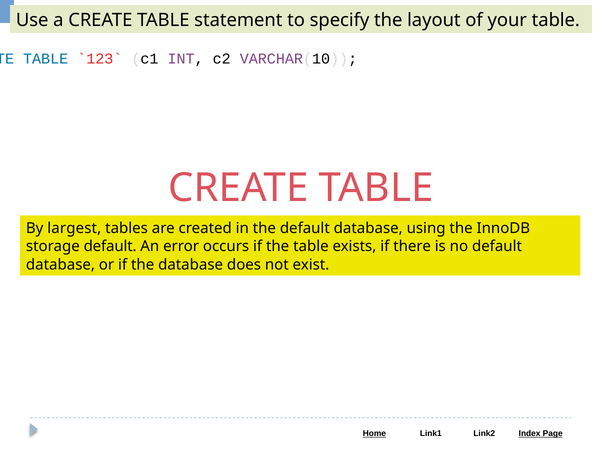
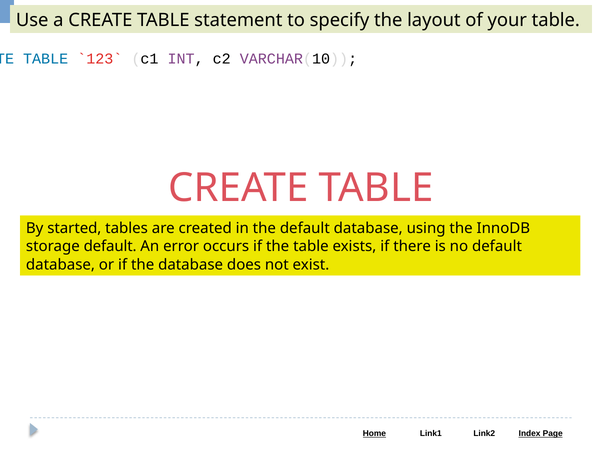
largest: largest -> started (74, 229)
